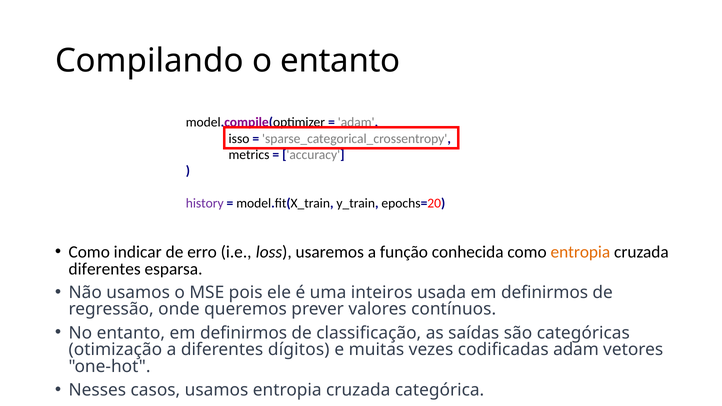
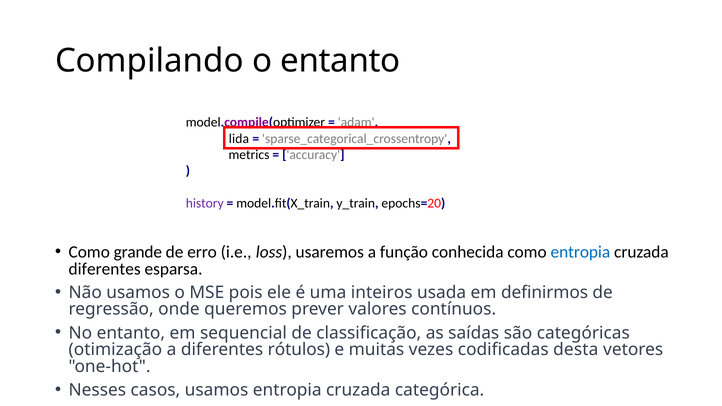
isso: isso -> lida (239, 139)
indicar: indicar -> grande (138, 252)
entropia colour: orange -> blue (580, 252)
entanto em definirmos: definirmos -> sequencial (243, 333)
dígitos: dígitos -> rótulos (299, 350)
codificadas adam: adam -> desta (576, 350)
